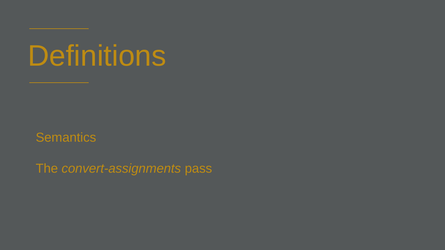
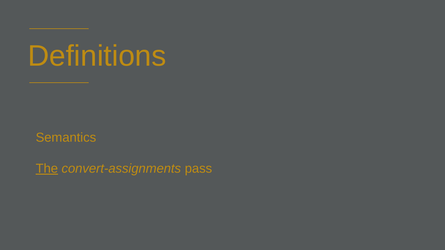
The underline: none -> present (47, 169)
